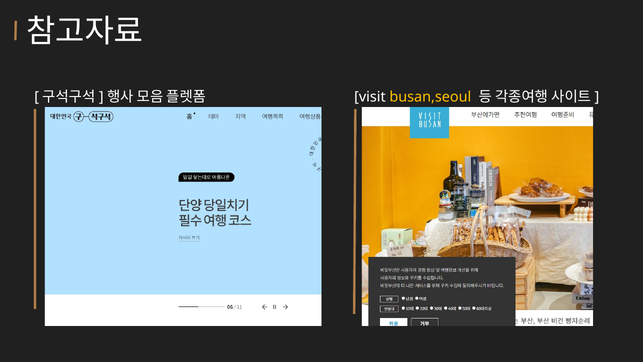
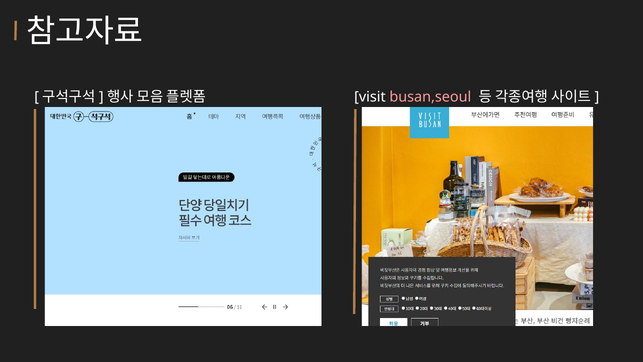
busan,seoul colour: yellow -> pink (430, 97)
